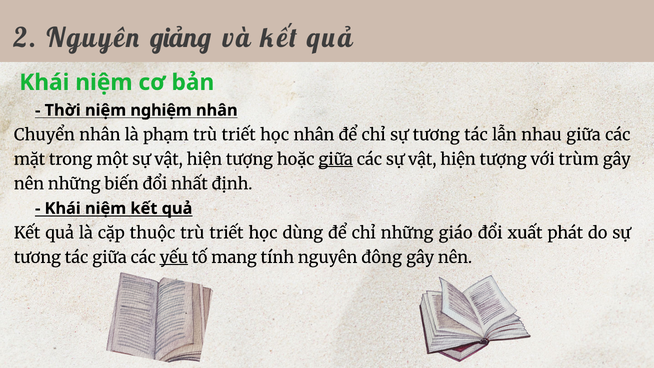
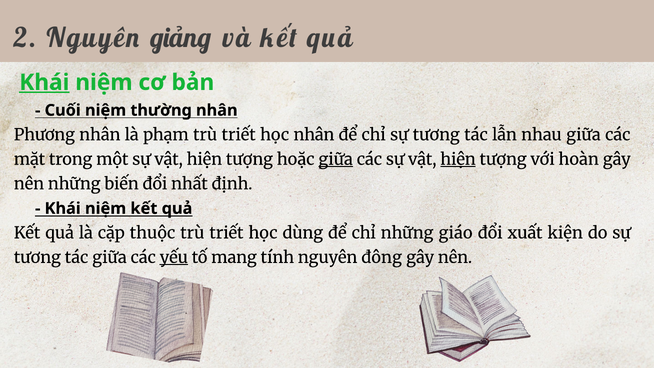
Khái underline: none -> present (44, 82)
Thời: Thời -> Cuối (63, 110)
nghiệm: nghiệm -> thường (161, 110)
Chuyển: Chuyển -> Phương (44, 135)
hiện underline: none -> present (458, 159)
trùm: trùm -> hoàn (579, 159)
phát: phát -> kiện (565, 233)
